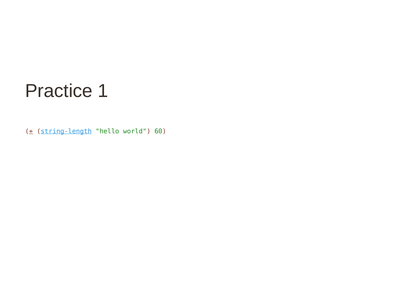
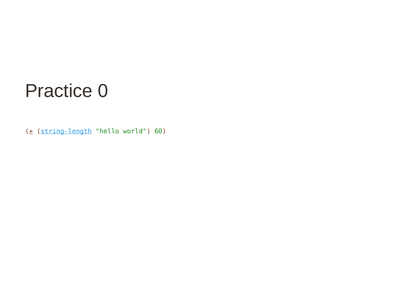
1: 1 -> 0 (103, 91)
